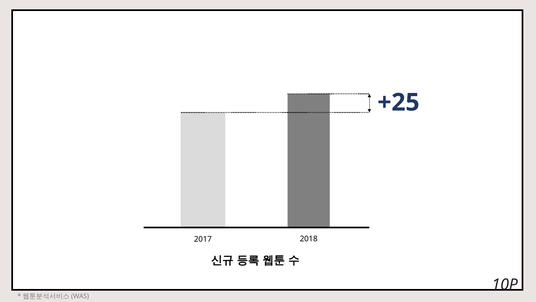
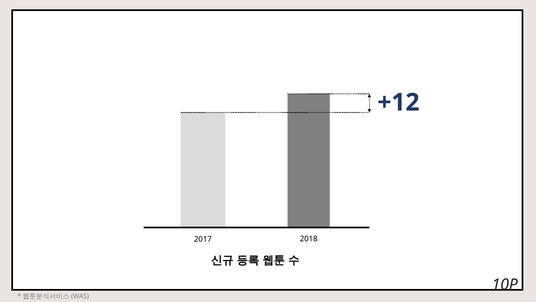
+25: +25 -> +12 (398, 102)
